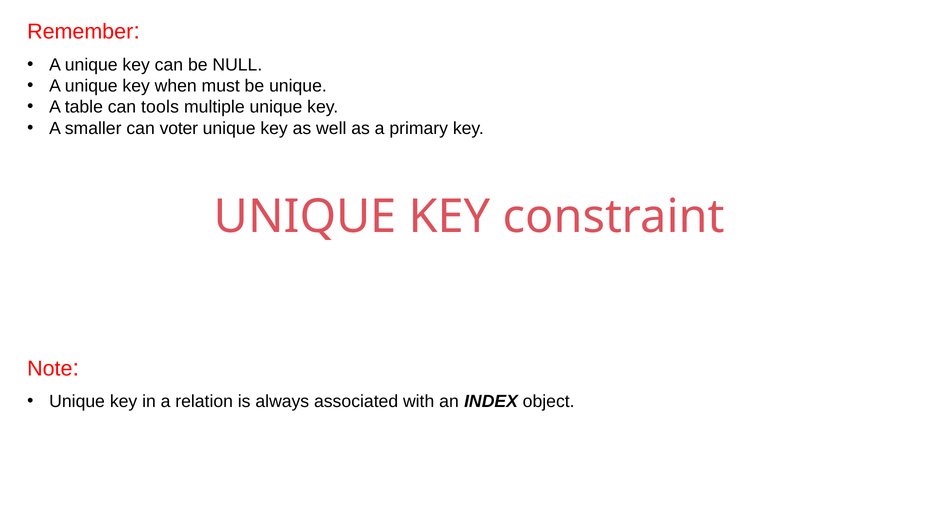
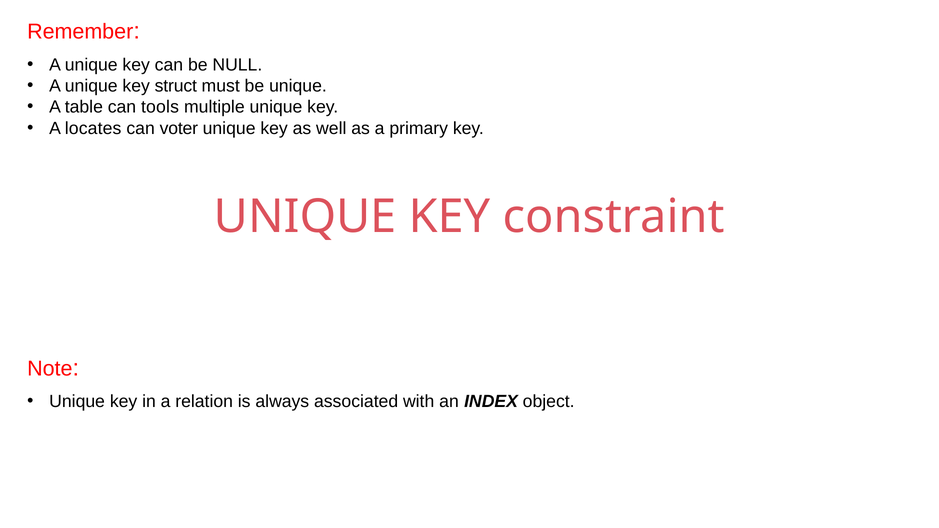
when: when -> struct (176, 86)
smaller: smaller -> locates (93, 128)
